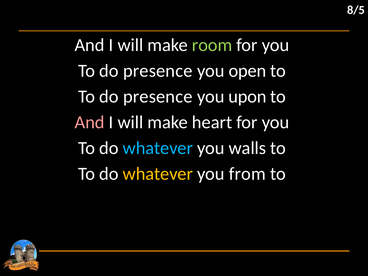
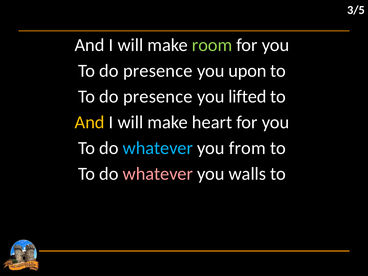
8/5: 8/5 -> 3/5 (356, 10)
open: open -> upon (247, 71)
upon: upon -> lifted (247, 96)
And colour: pink -> yellow (90, 122)
walls: walls -> from (247, 148)
whatever colour: yellow -> pink (158, 174)
from: from -> walls (247, 174)
